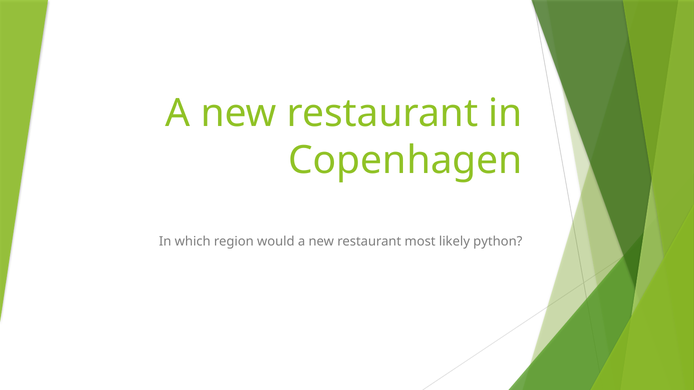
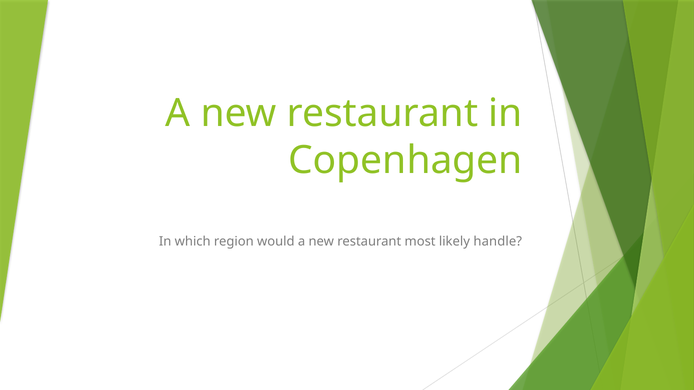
python: python -> handle (498, 242)
